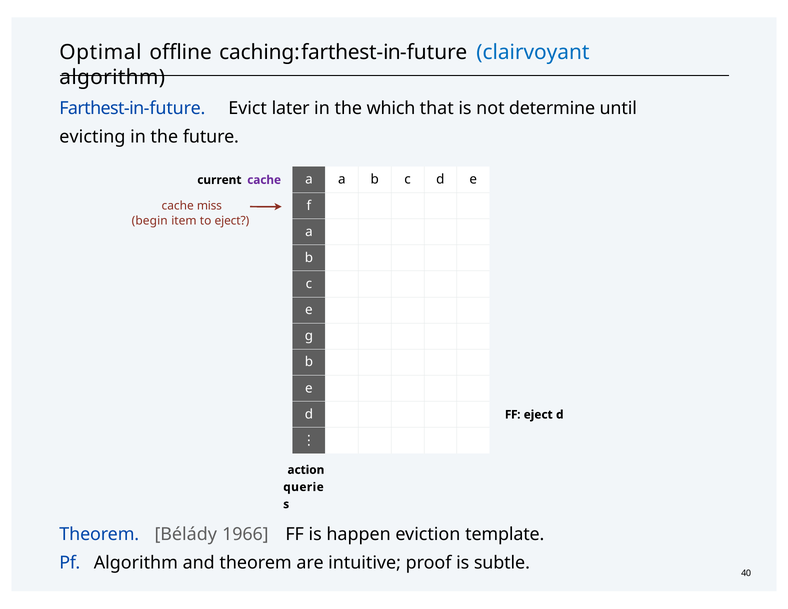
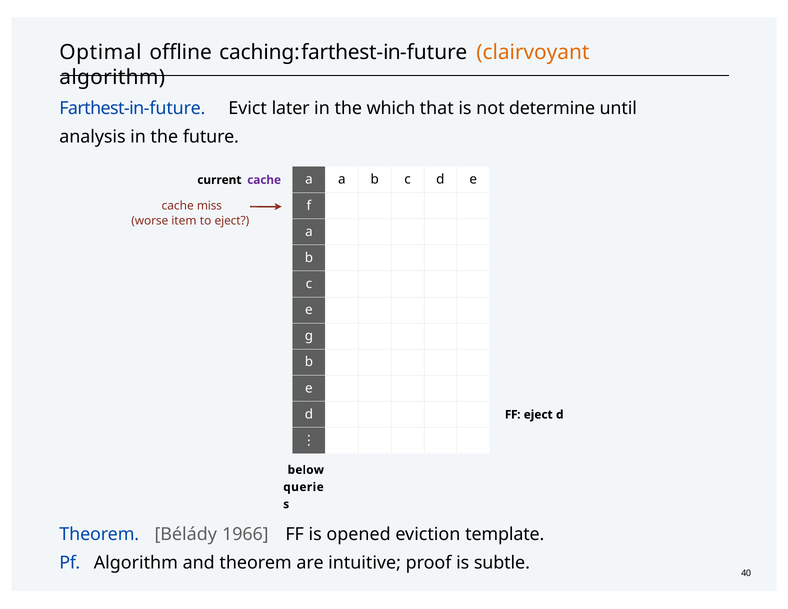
clairvoyant colour: blue -> orange (533, 52)
evicting: evicting -> analysis (92, 137)
begin: begin -> worse (150, 221)
action: action -> below (306, 470)
happen: happen -> opened (359, 534)
